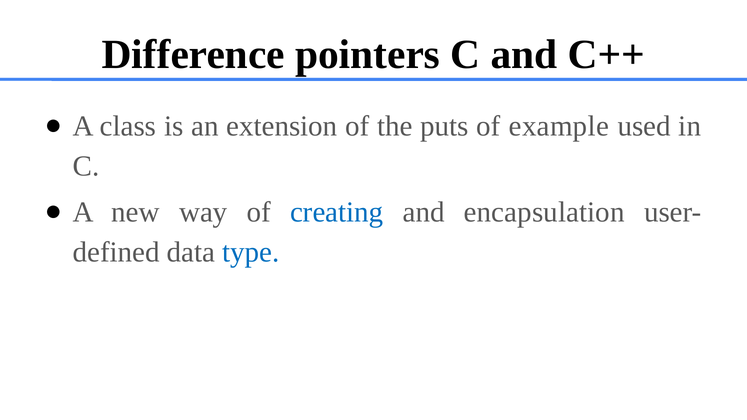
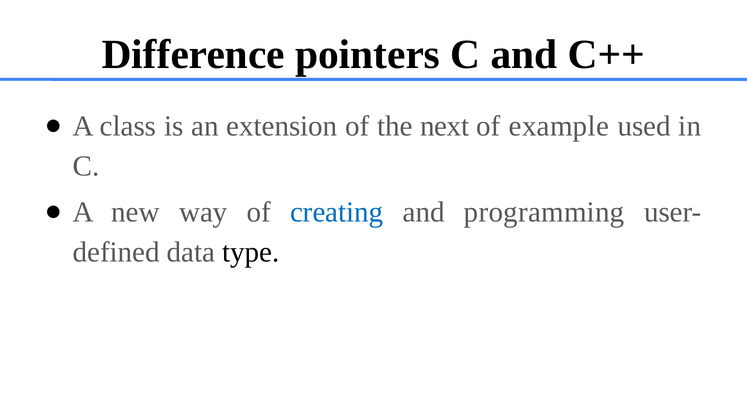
puts: puts -> next (445, 126)
encapsulation: encapsulation -> programming (544, 212)
type colour: blue -> black (251, 252)
